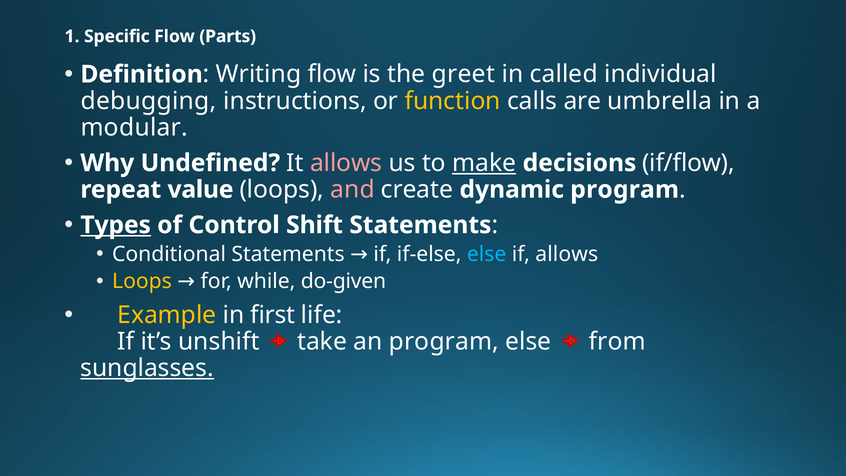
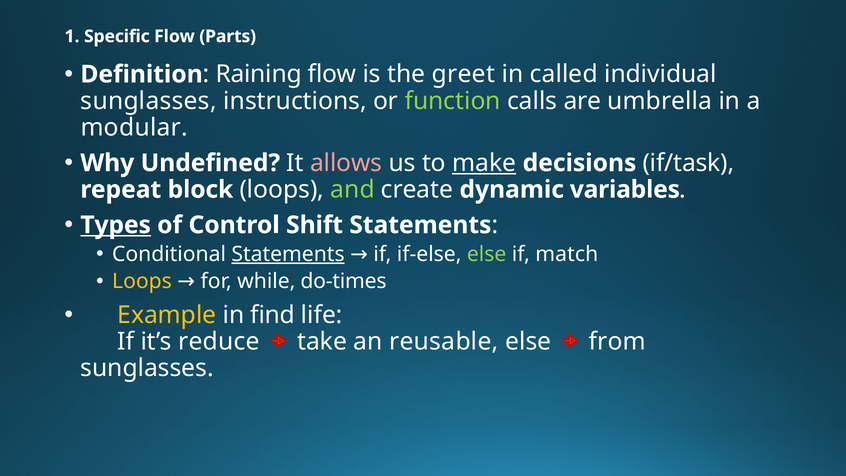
Writing: Writing -> Raining (259, 74)
debugging: debugging -> sunglasses (149, 101)
function colour: yellow -> light green (453, 101)
if/flow: if/flow -> if/task (688, 163)
value: value -> block (200, 190)
and colour: pink -> light green (353, 190)
dynamic program: program -> variables (625, 190)
Statements underline: none -> present (288, 254)
else colour: light blue -> light green (487, 254)
if allows: allows -> match (567, 254)
do-given: do-given -> do-times (343, 281)
first: first -> find (273, 315)
unshift: unshift -> reduce (219, 341)
an program: program -> reusable (444, 341)
sunglasses underline: present -> none (147, 368)
